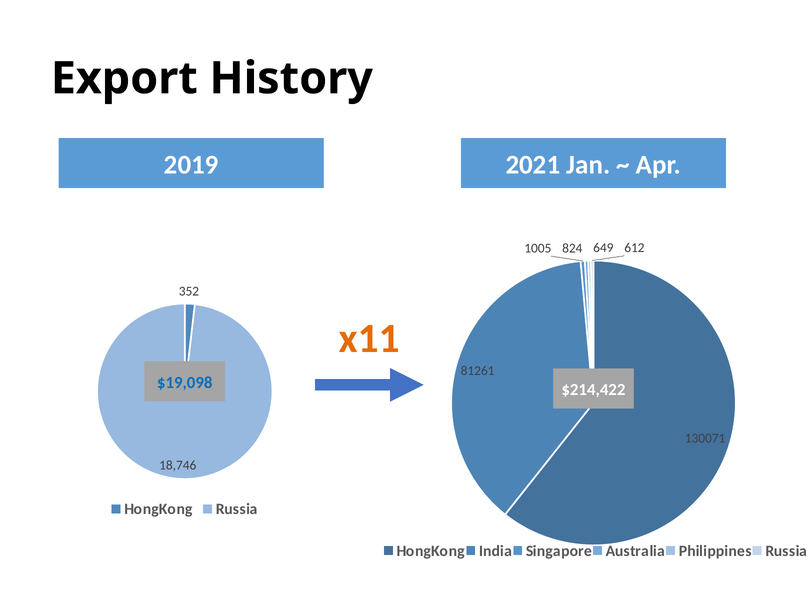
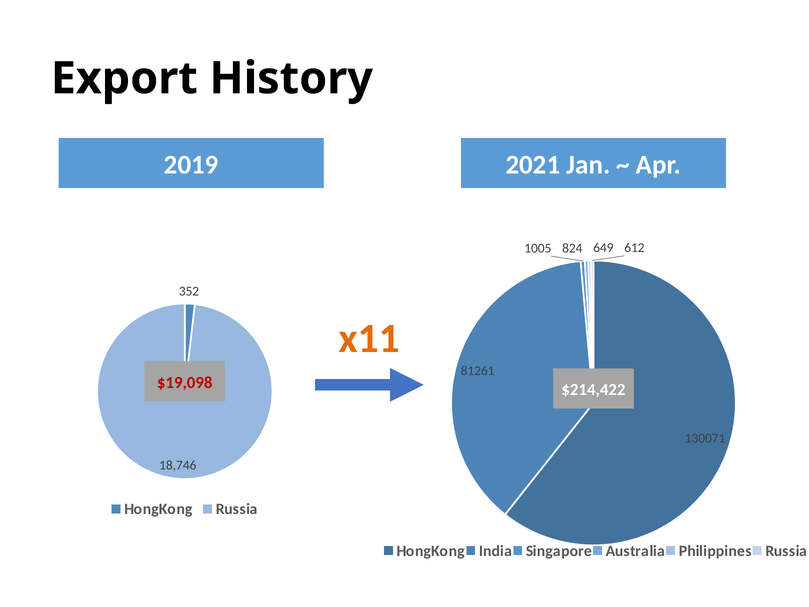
$19,098 colour: blue -> red (185, 382)
